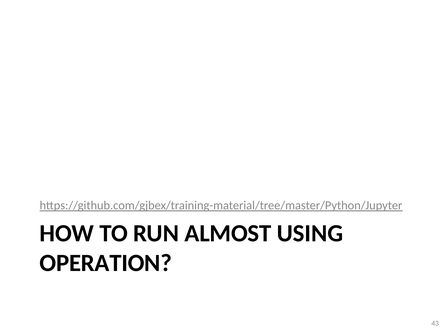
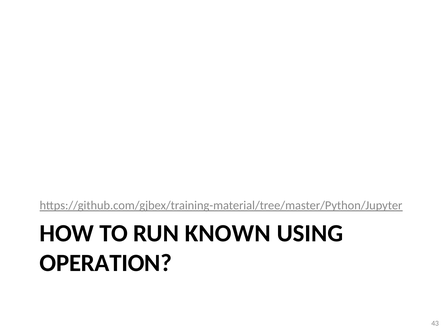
ALMOST: ALMOST -> KNOWN (228, 233)
